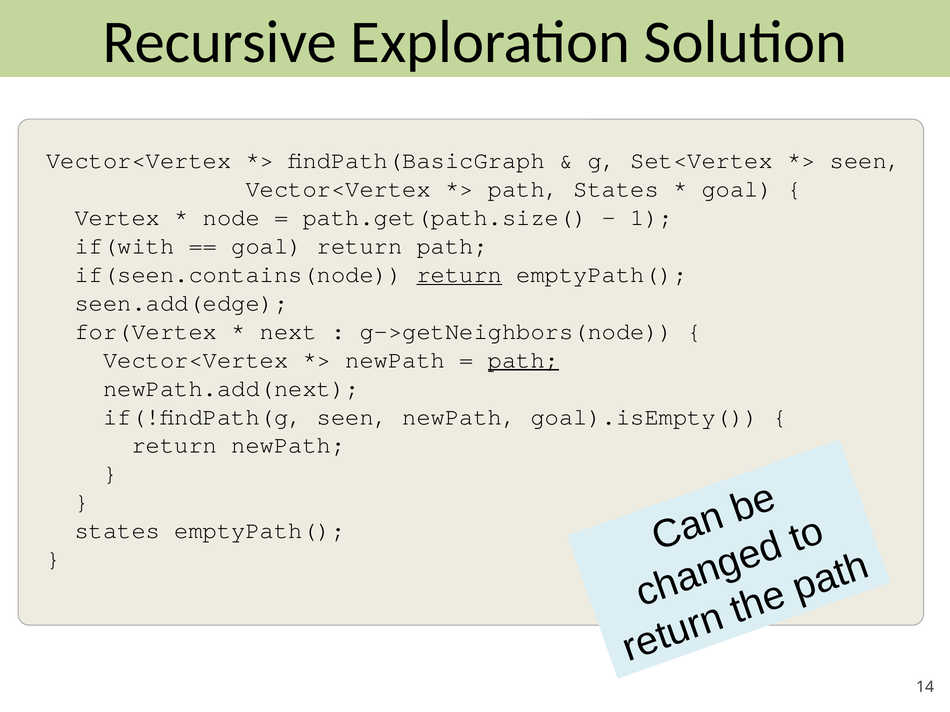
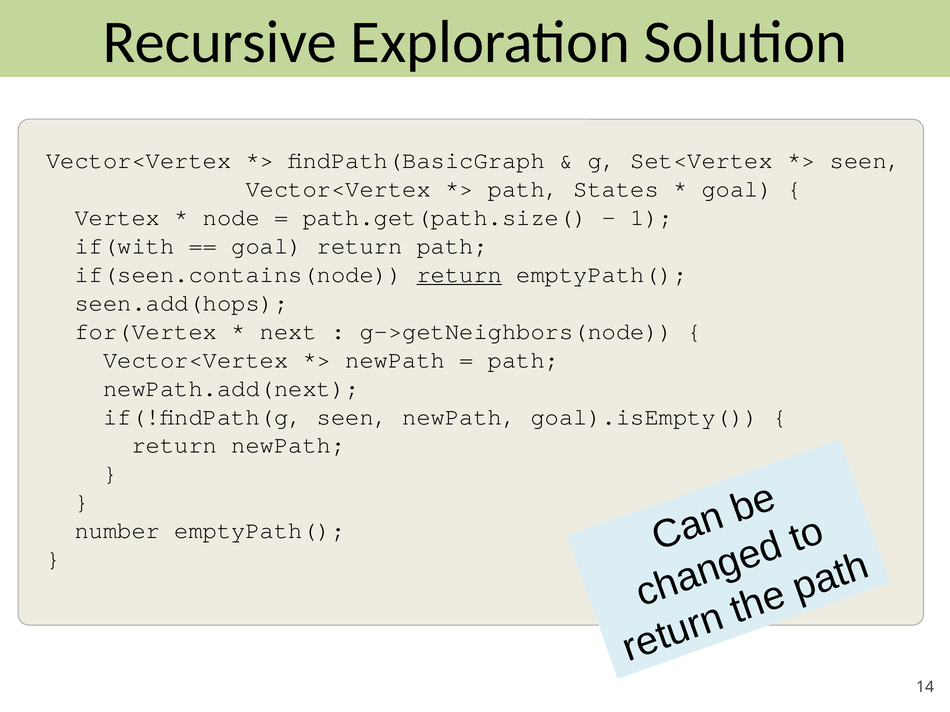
seen.add(edge: seen.add(edge -> seen.add(hops (181, 303)
path underline: present -> none (523, 360)
states: states -> number (117, 531)
